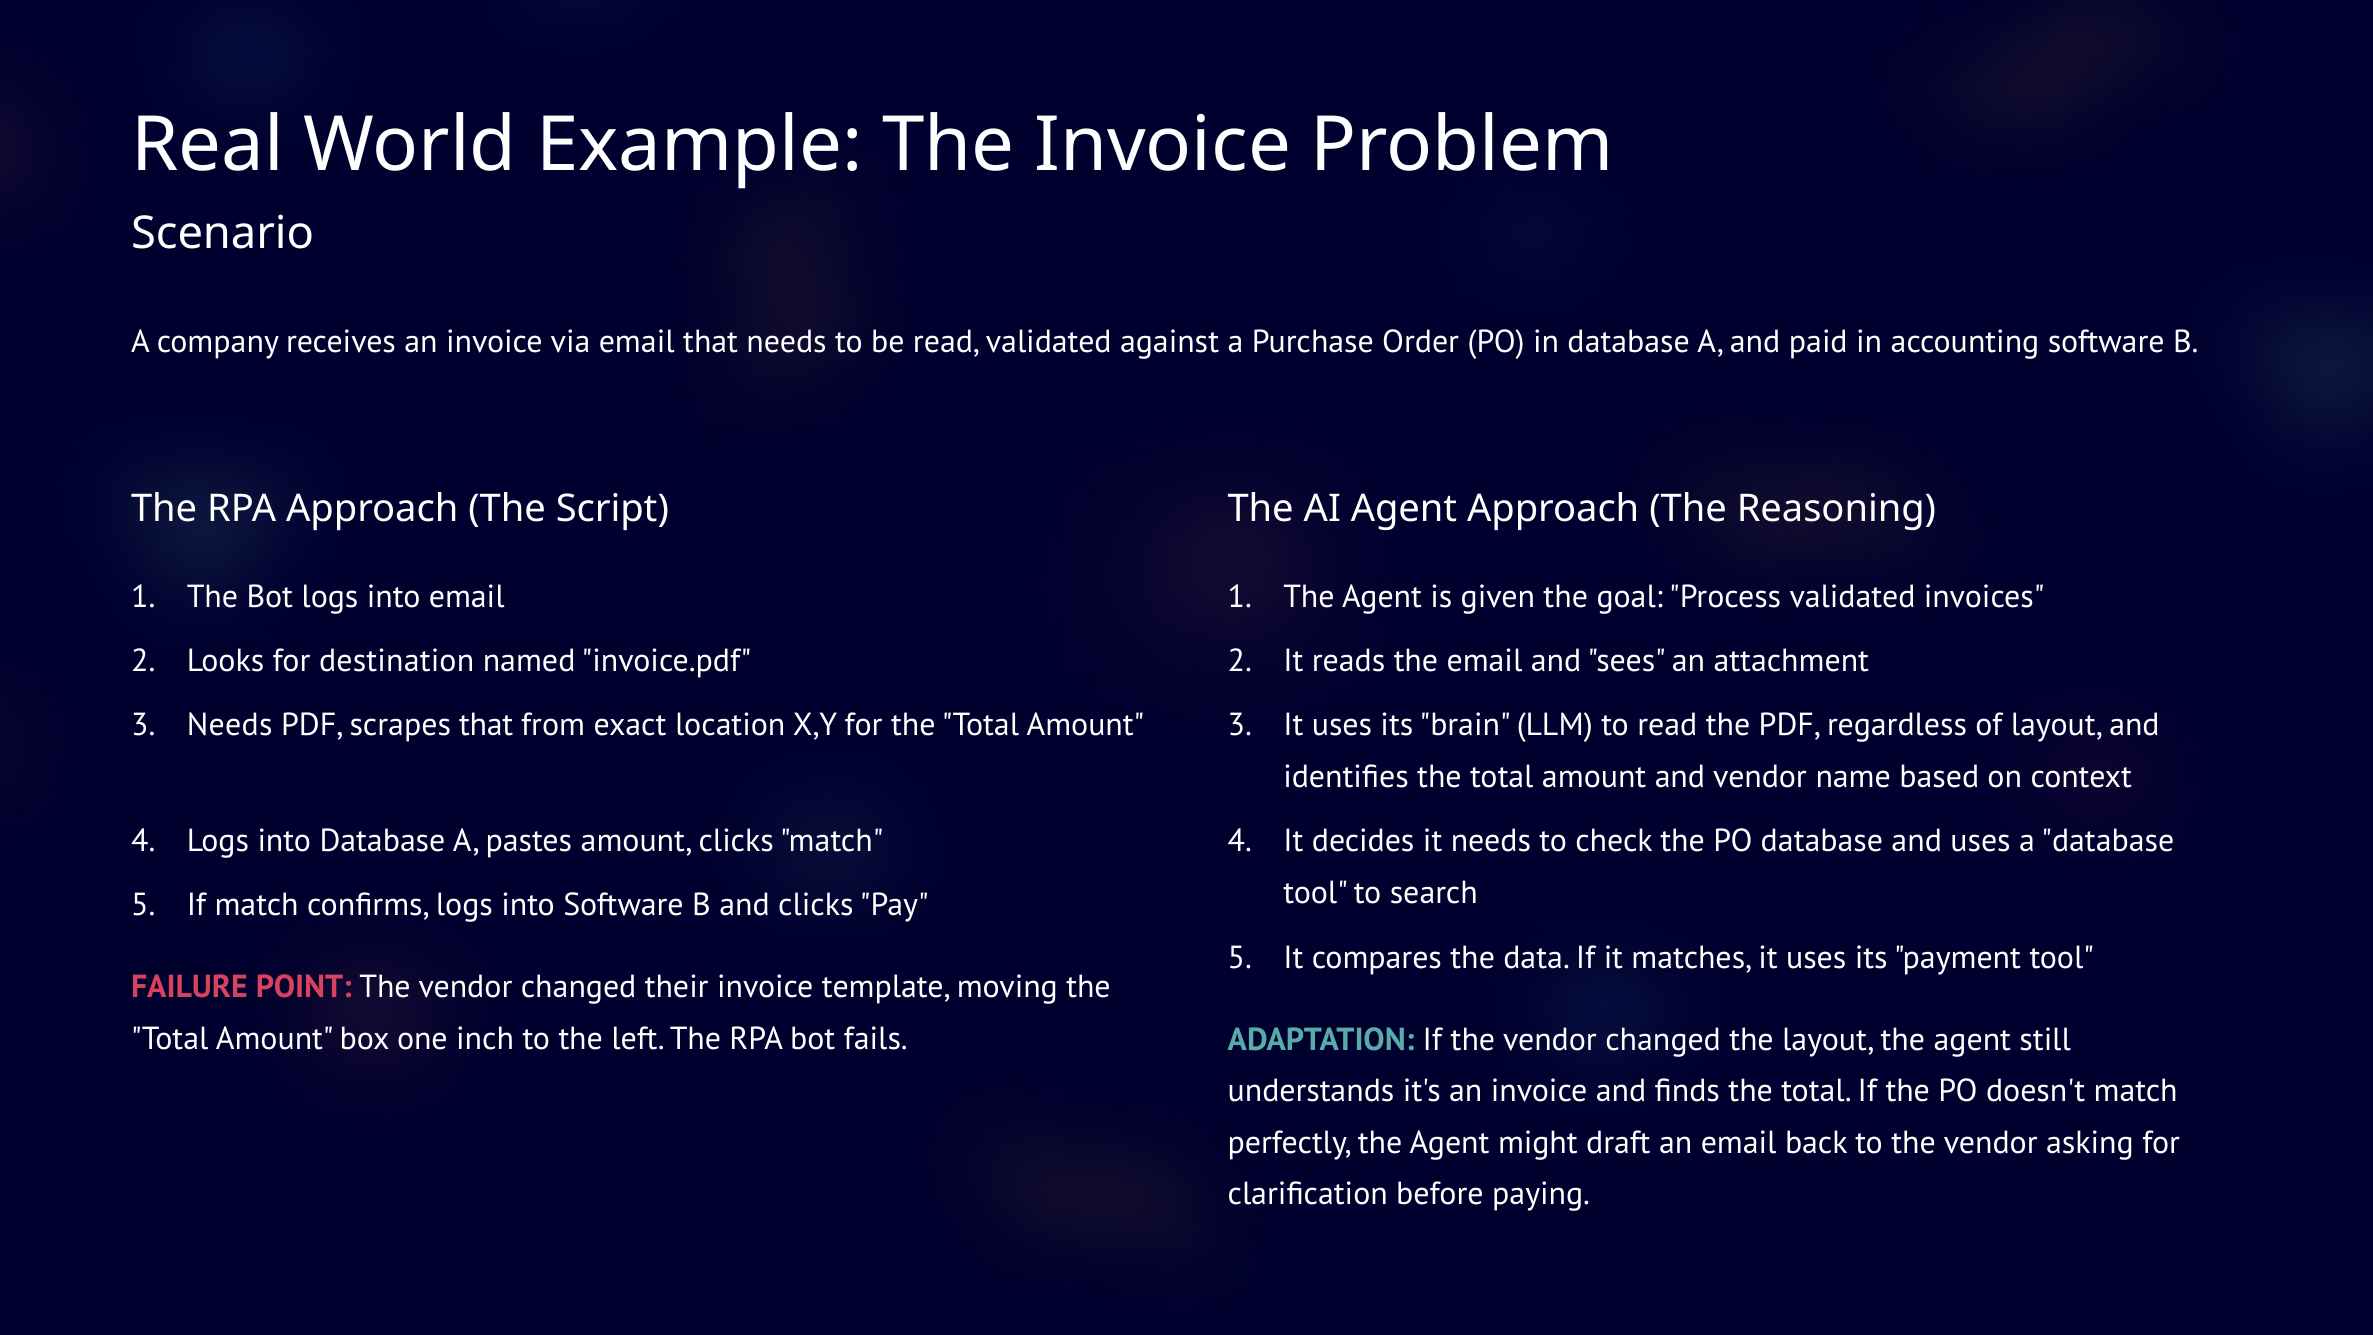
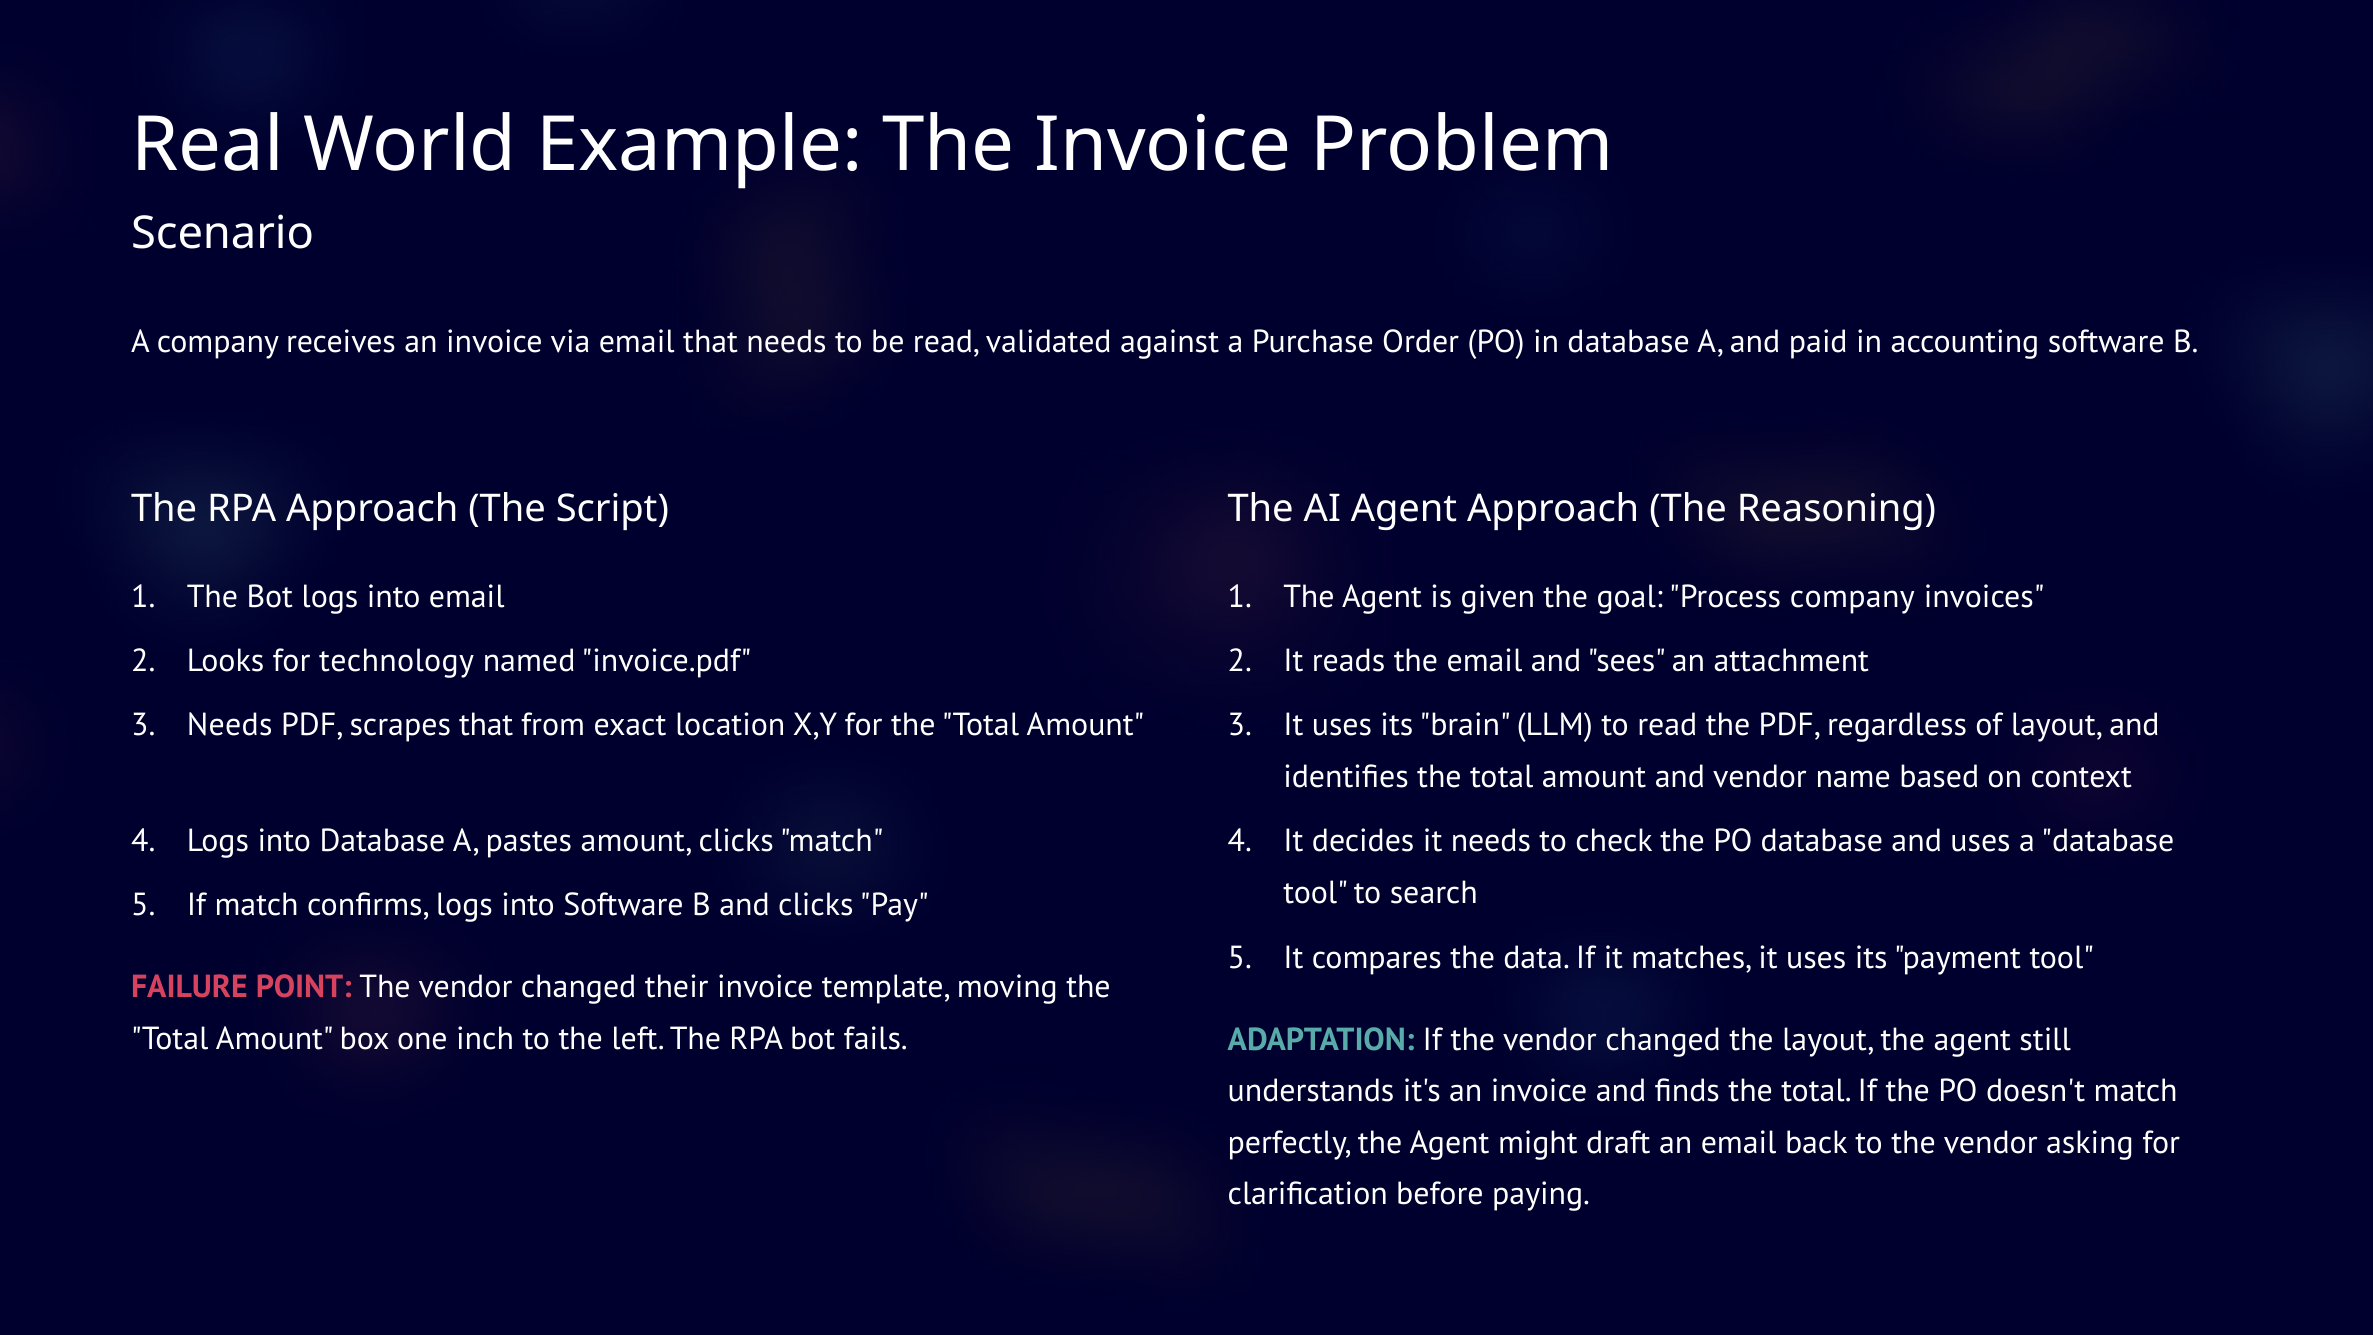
Process validated: validated -> company (1852, 597)
destination: destination -> technology (397, 661)
